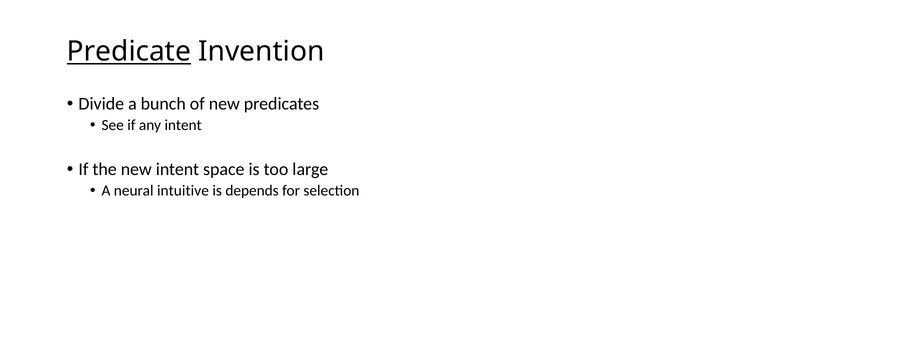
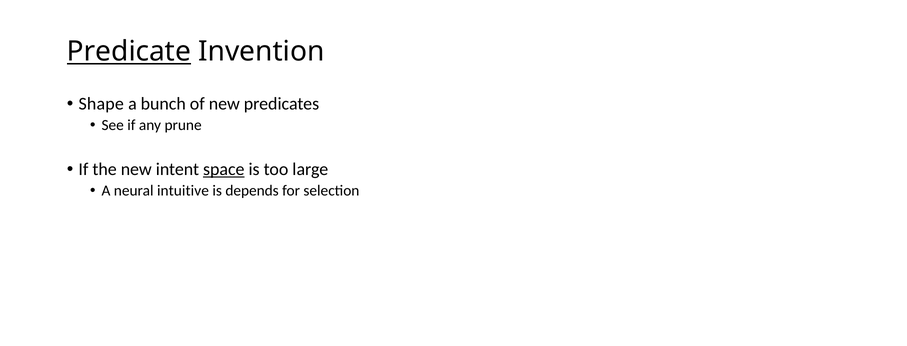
Divide: Divide -> Shape (101, 104)
any intent: intent -> prune (183, 125)
space underline: none -> present (224, 169)
